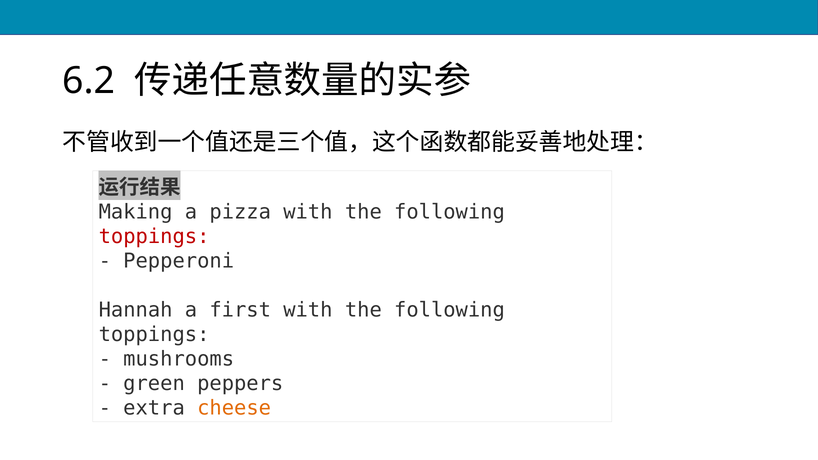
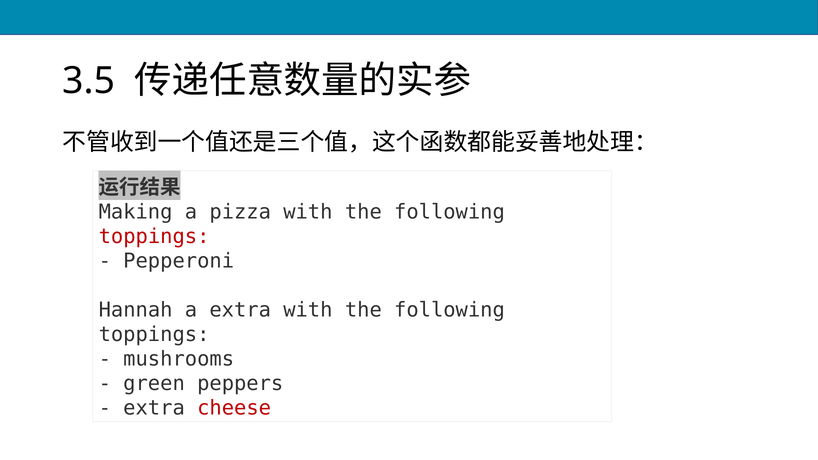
6.2: 6.2 -> 3.5 (89, 81)
a first: first -> extra (240, 310)
cheese colour: orange -> red (234, 408)
